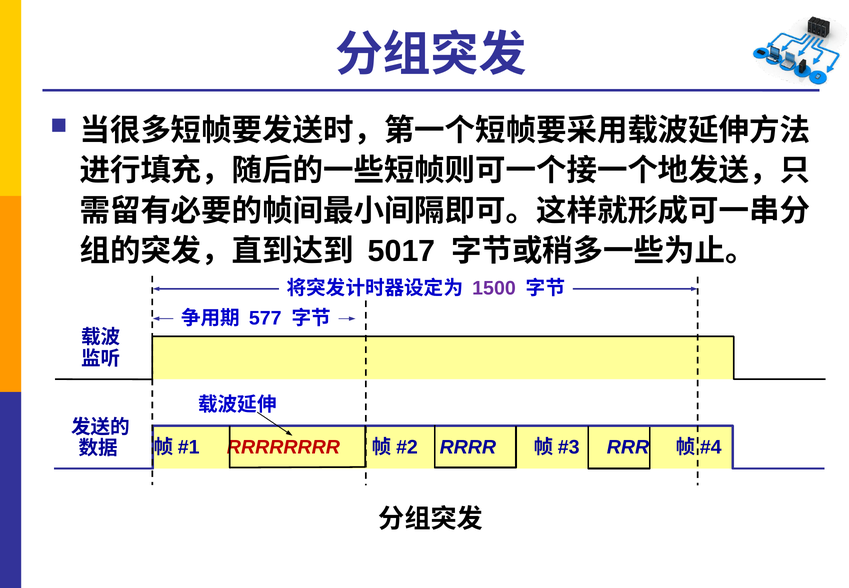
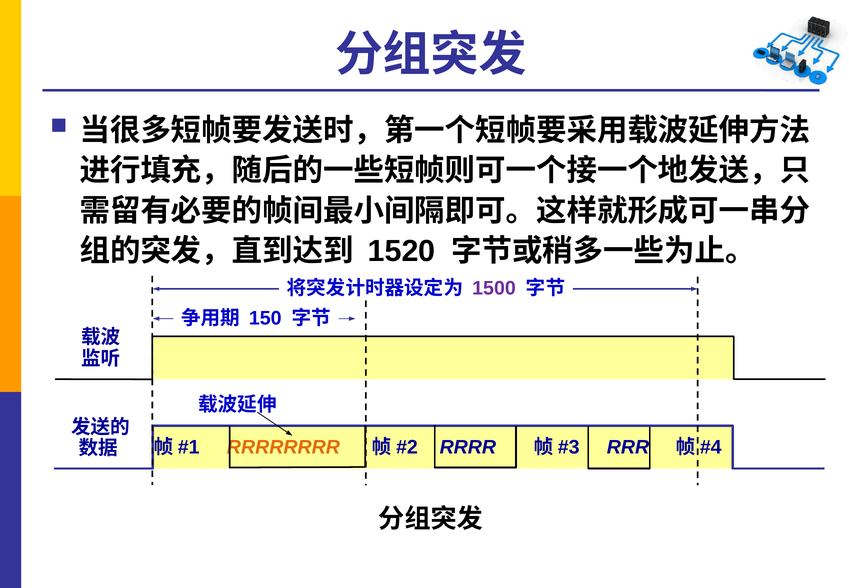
5017: 5017 -> 1520 (402, 251)
577: 577 -> 150 (265, 318)
RRRRRRRR colour: red -> orange (283, 447)
